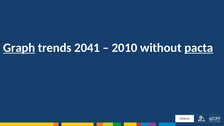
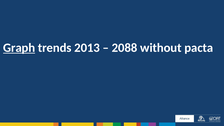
2041: 2041 -> 2013 (87, 48)
2010: 2010 -> 2088 (125, 48)
pacta underline: present -> none (199, 48)
